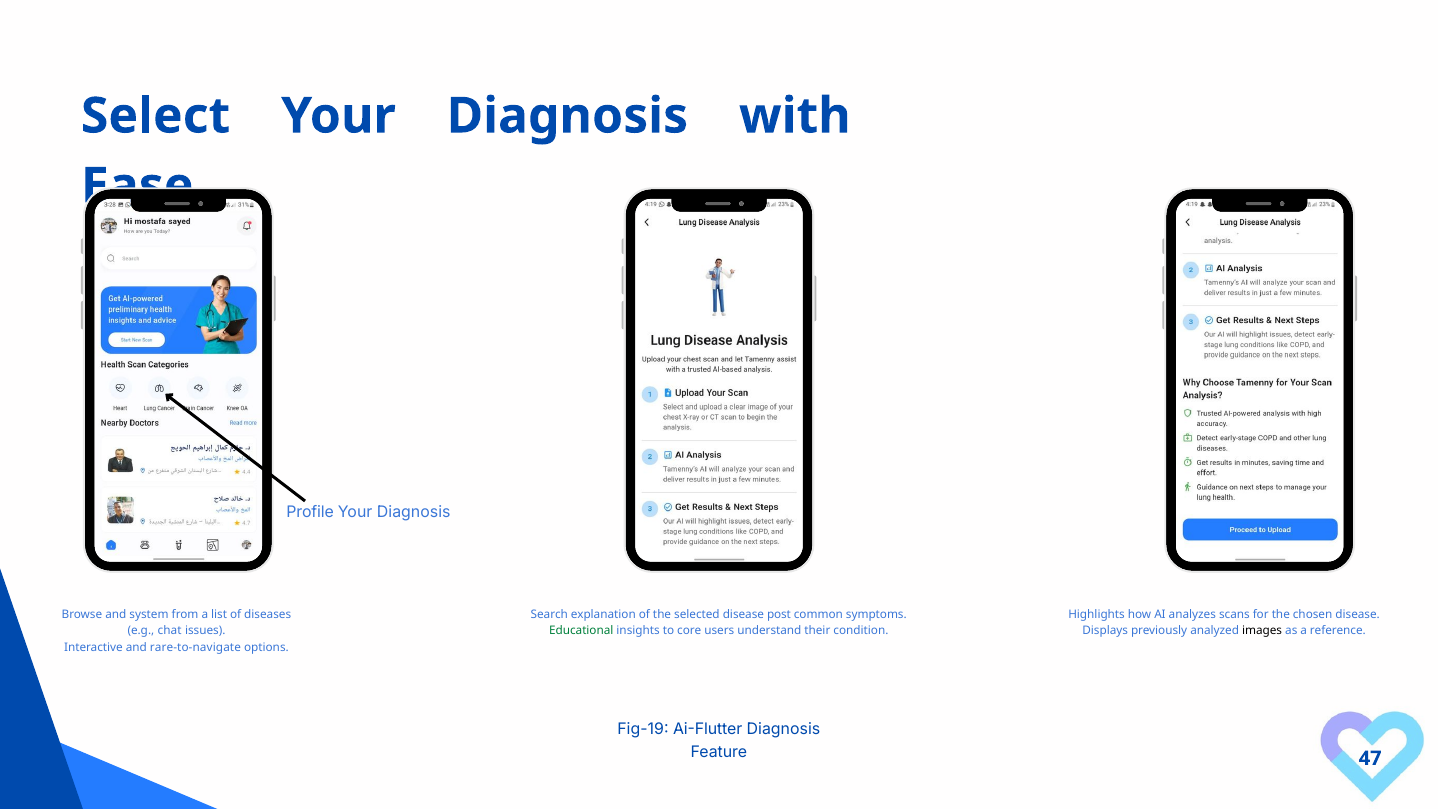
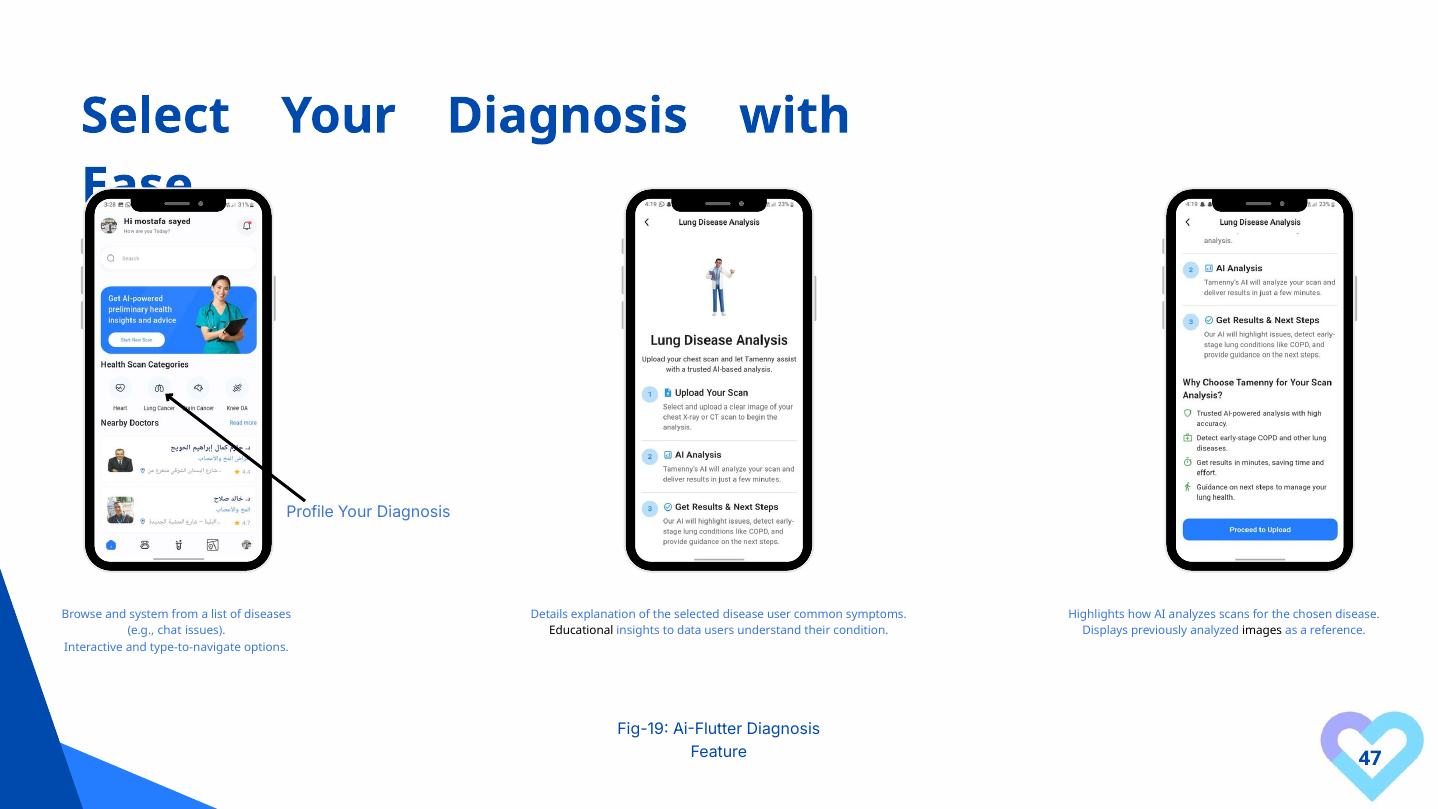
Search: Search -> Details (549, 614)
post: post -> user (779, 614)
Educational colour: green -> black (581, 631)
core: core -> data (689, 631)
rare-to-navigate: rare-to-navigate -> type-to-navigate (195, 647)
